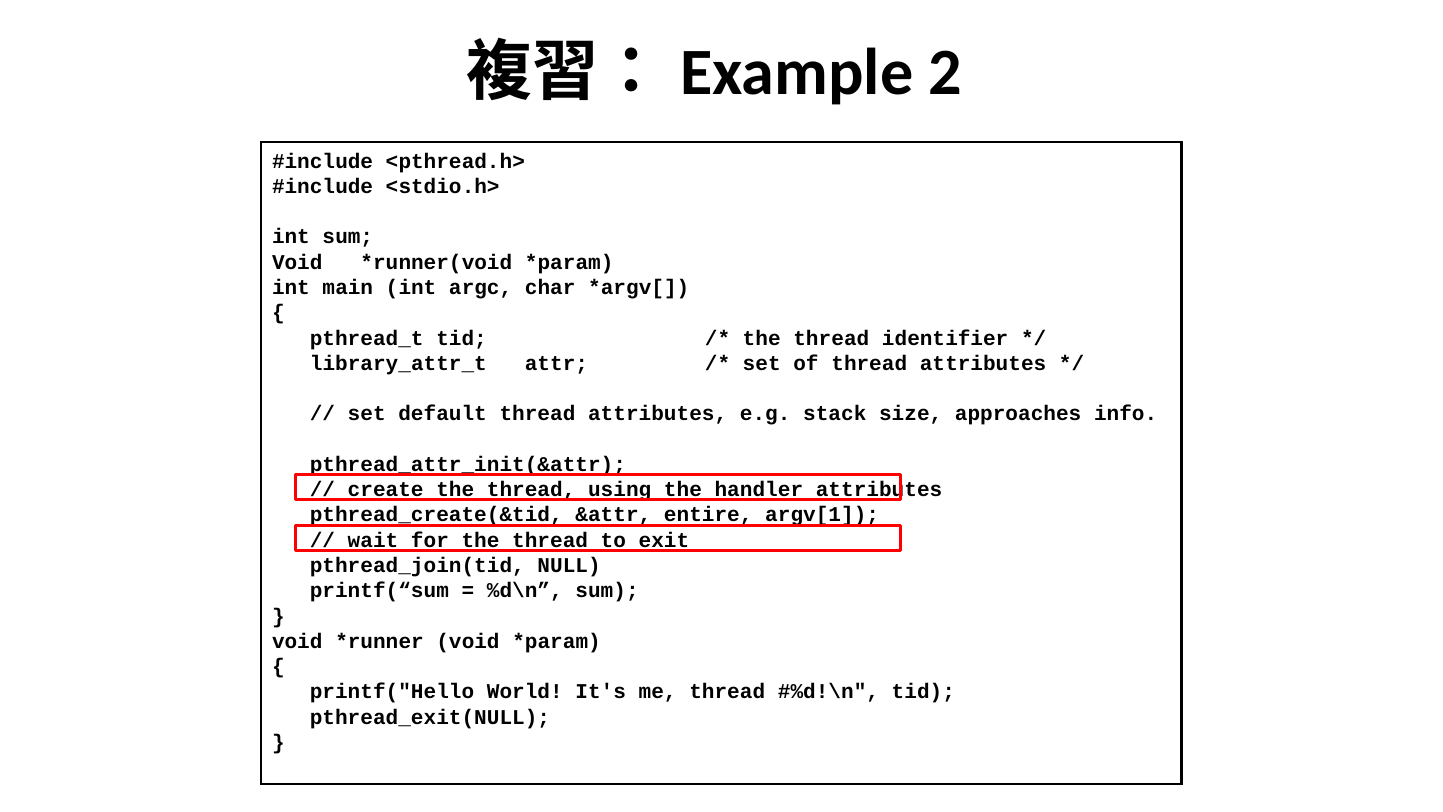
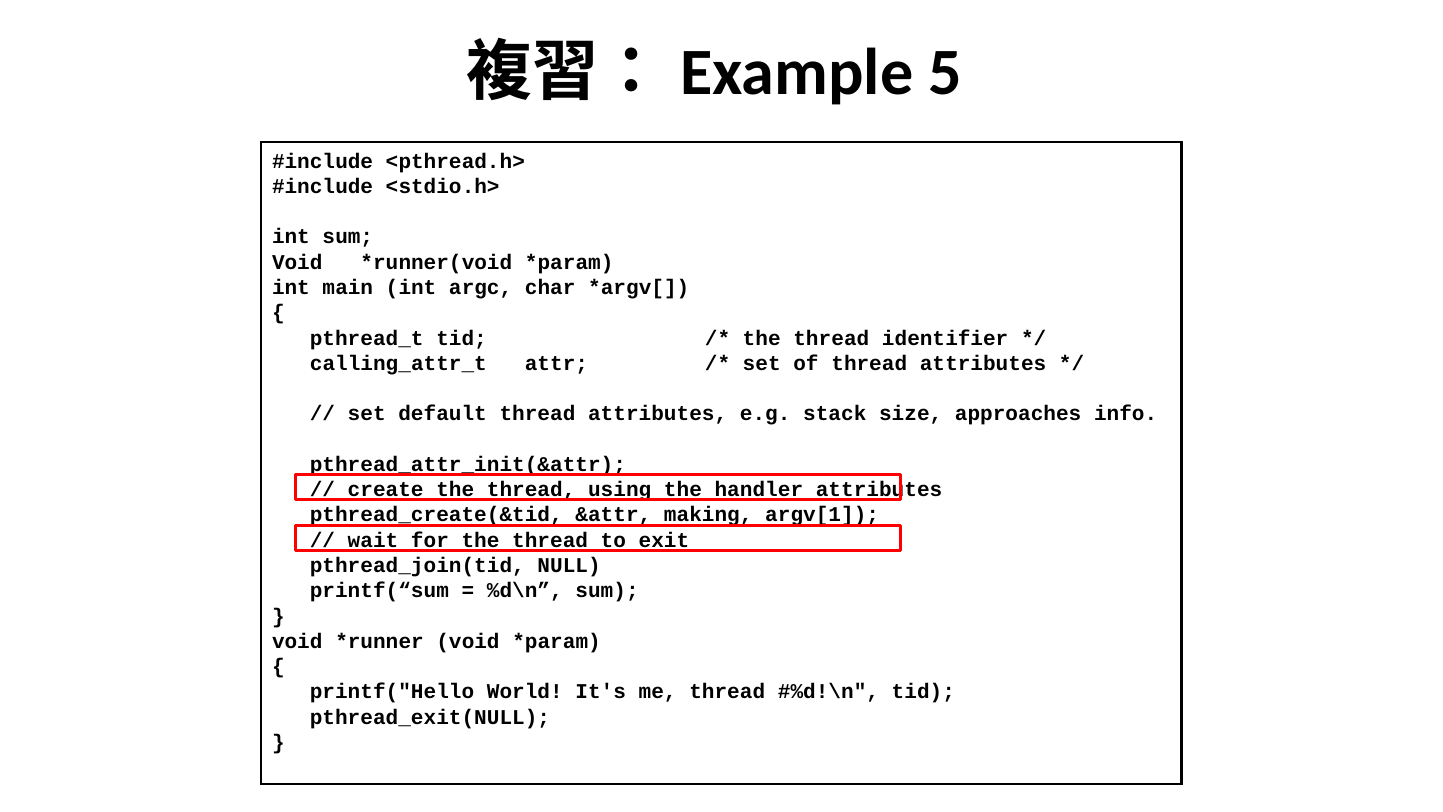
2: 2 -> 5 (945, 72)
library_attr_t: library_attr_t -> calling_attr_t (398, 363)
entire: entire -> making (708, 515)
